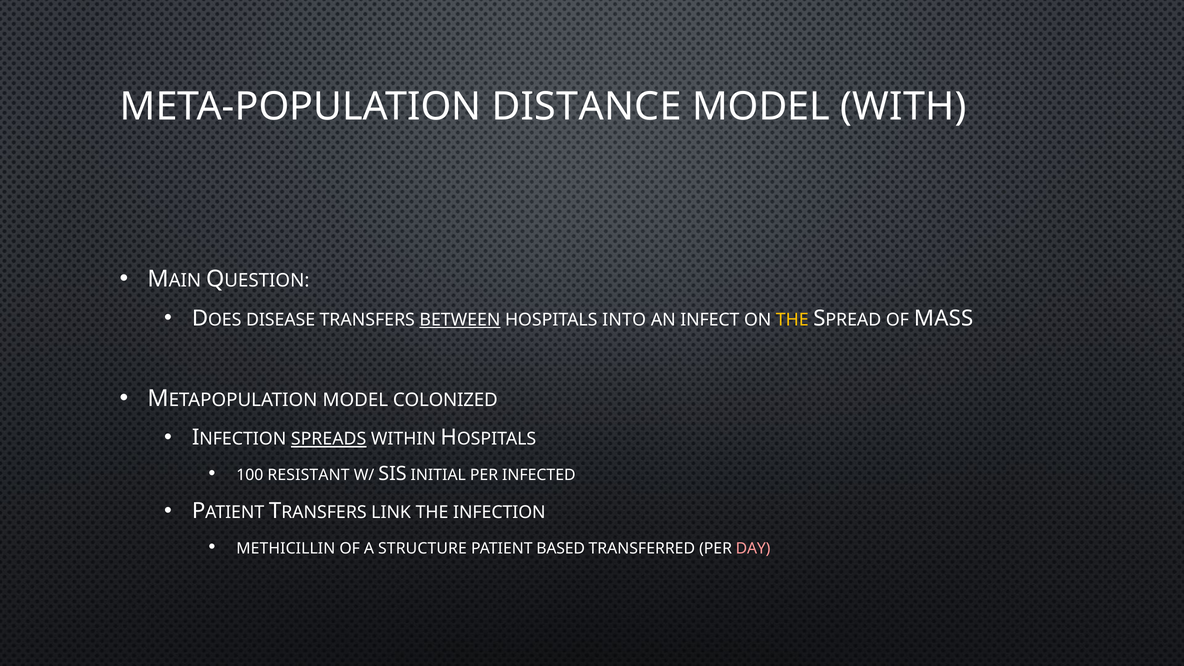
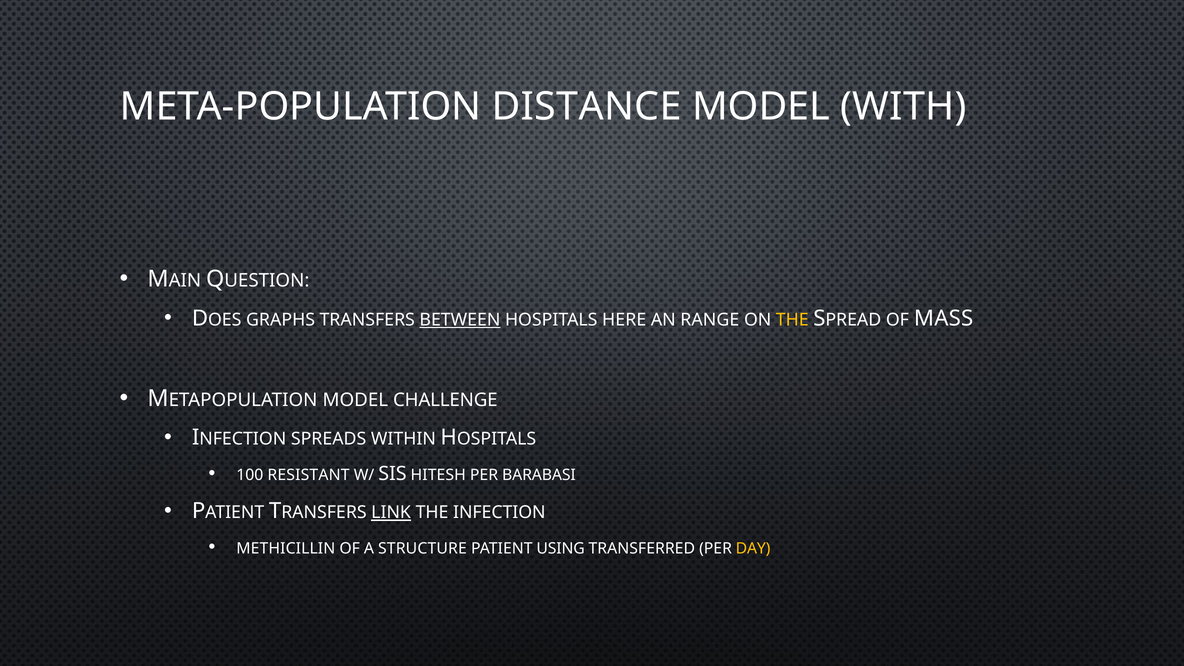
DISEASE: DISEASE -> GRAPHS (281, 320)
INTO: INTO -> HERE (624, 320)
INFECT: INFECT -> RANGE (710, 320)
COLONIZED: COLONIZED -> CHALLENGE (445, 400)
SPREADS underline: present -> none (329, 439)
INITIAL: INITIAL -> HITESH (438, 475)
INFECTED: INFECTED -> BARABASI (539, 475)
LINK underline: none -> present (391, 513)
BASED: BASED -> USING (561, 549)
DAY colour: pink -> yellow (753, 549)
